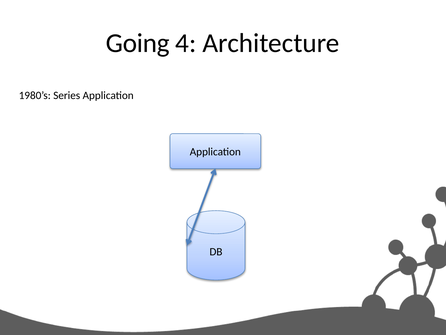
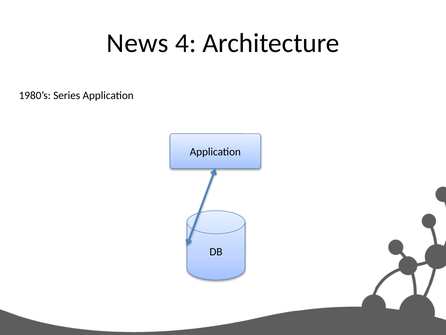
Going: Going -> News (138, 43)
